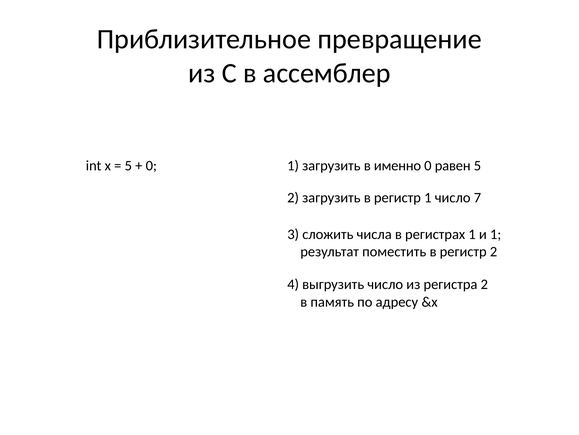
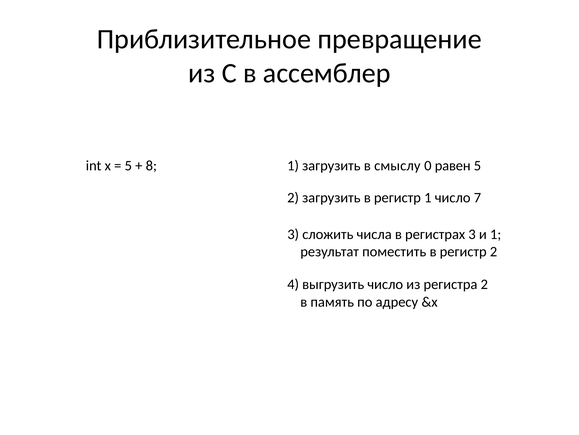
0: 0 -> 8 (151, 165)
именно: именно -> смыслу (397, 165)
регистрах 1: 1 -> 3 (472, 234)
